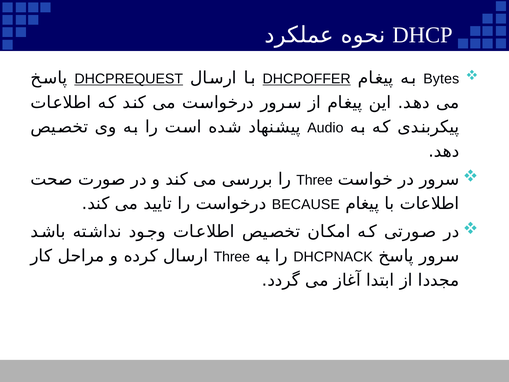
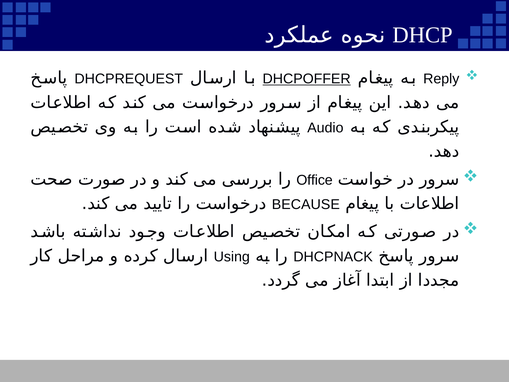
DHCPREQUEST underline: present -> none (129, 79)
Bytes: Bytes -> Reply (441, 79)
Three: Three -> Office (315, 180)
Three: Three -> Using (232, 257)
